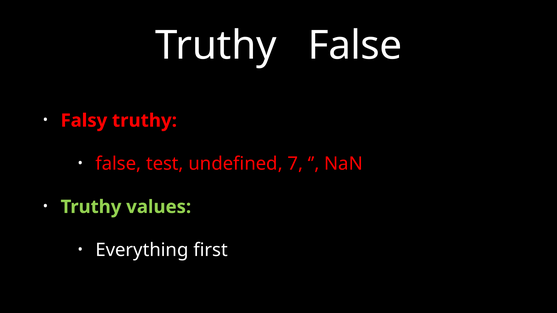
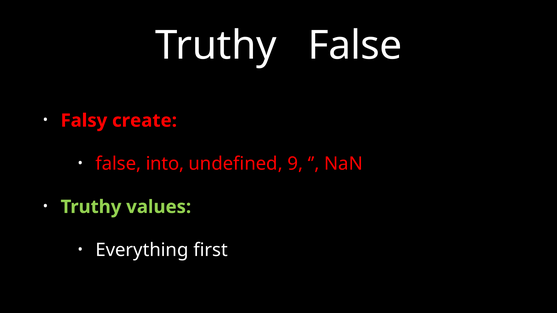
Falsy truthy: truthy -> create (145, 121)
test: test -> into (165, 164)
7: 7 -> 9 (295, 164)
